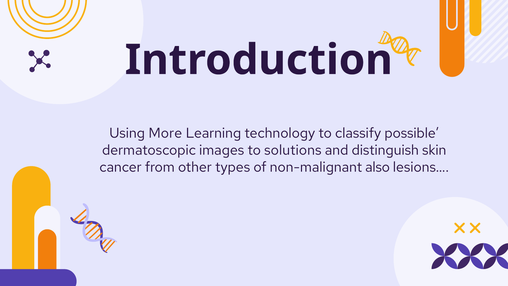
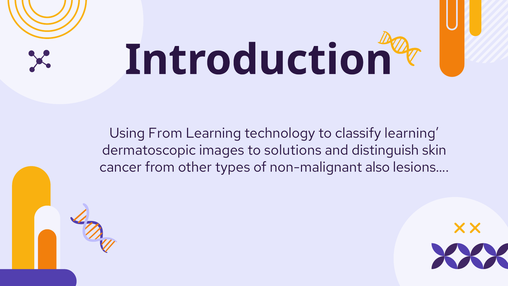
Using More: More -> From (165, 133)
classify possible: possible -> learning (412, 133)
